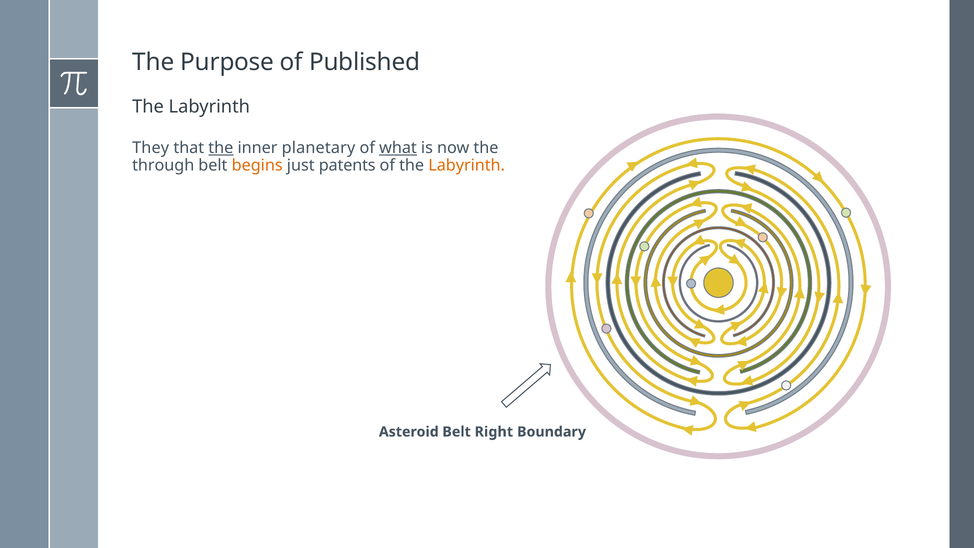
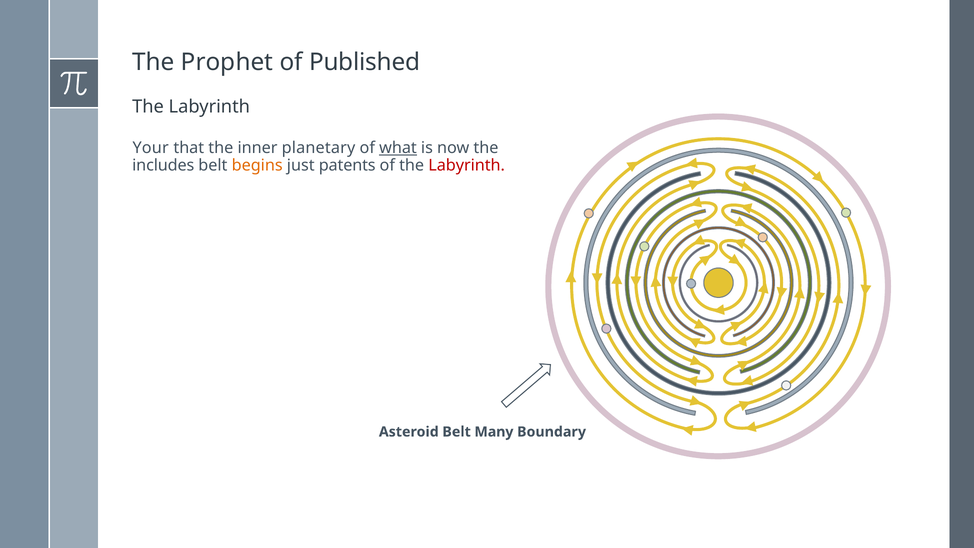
Purpose: Purpose -> Prophet (227, 62)
They: They -> Your (151, 148)
the underline: present -> none (221, 148)
through: through -> includes (163, 165)
Labyrinth colour: orange -> red (467, 165)
Right: Right -> Many (494, 432)
